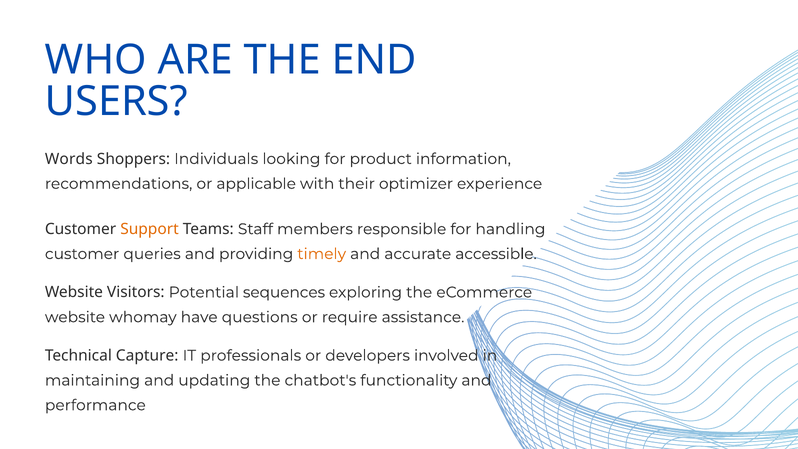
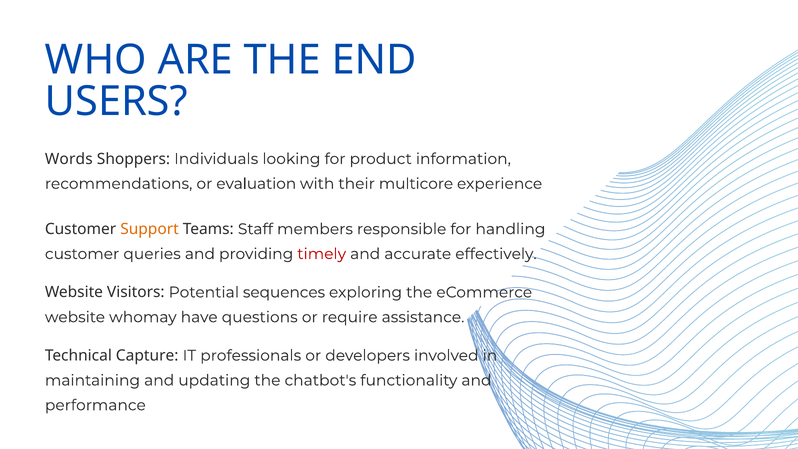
applicable: applicable -> evaluation (256, 184)
optimizer: optimizer -> multicore (416, 184)
timely colour: orange -> red (322, 254)
accessible: accessible -> effectively (496, 254)
